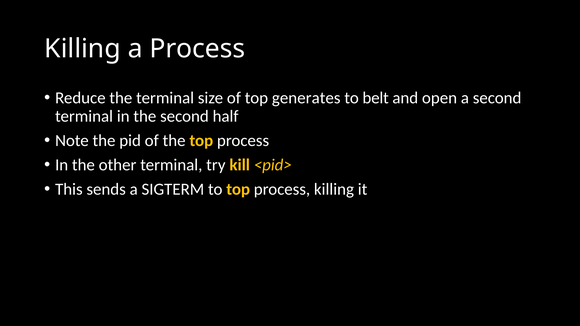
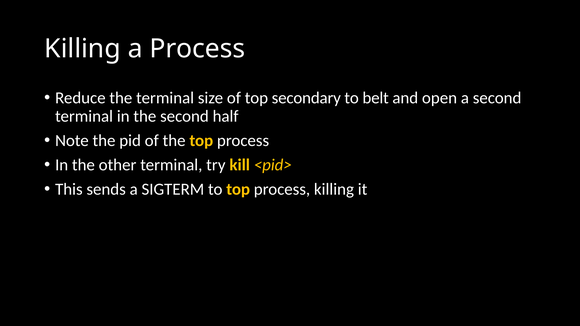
generates: generates -> secondary (306, 98)
